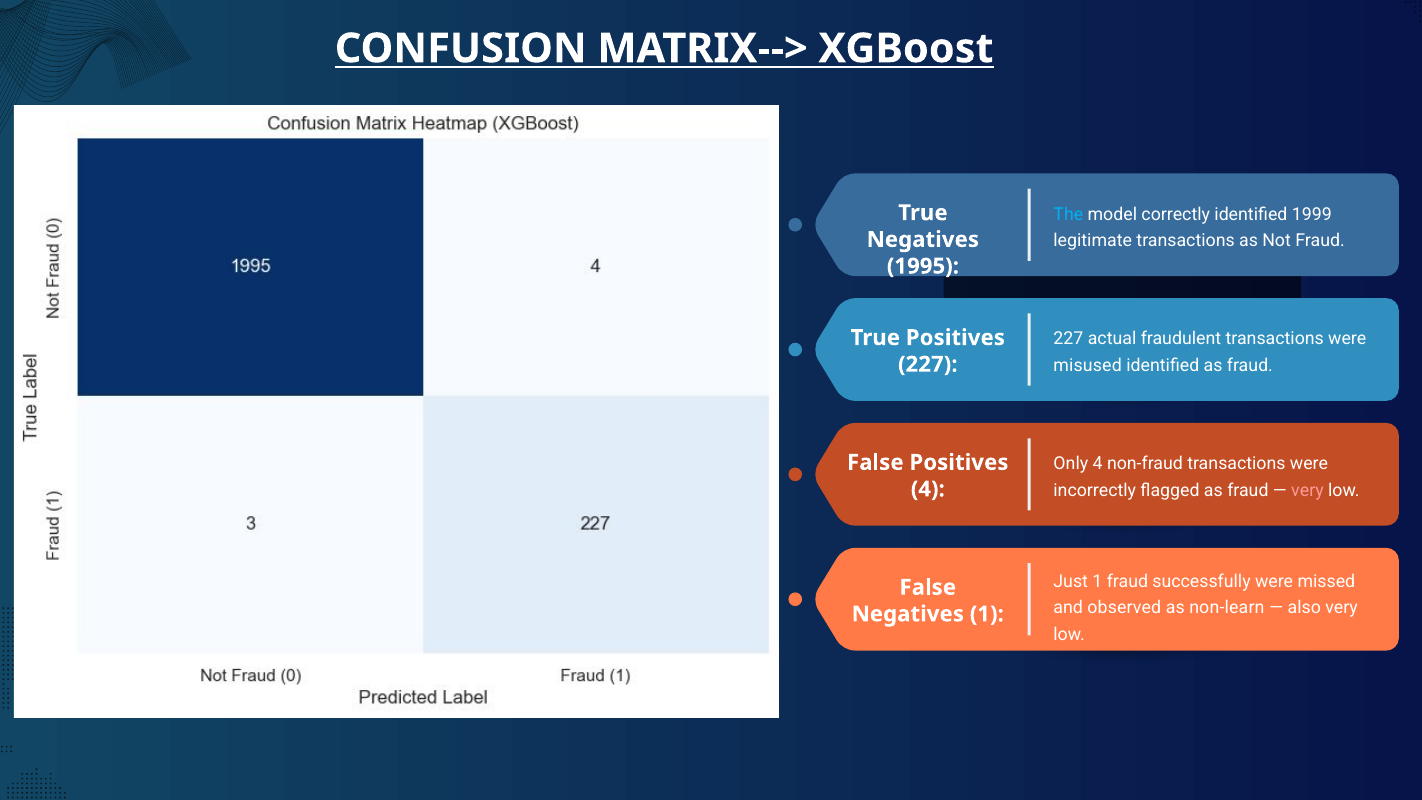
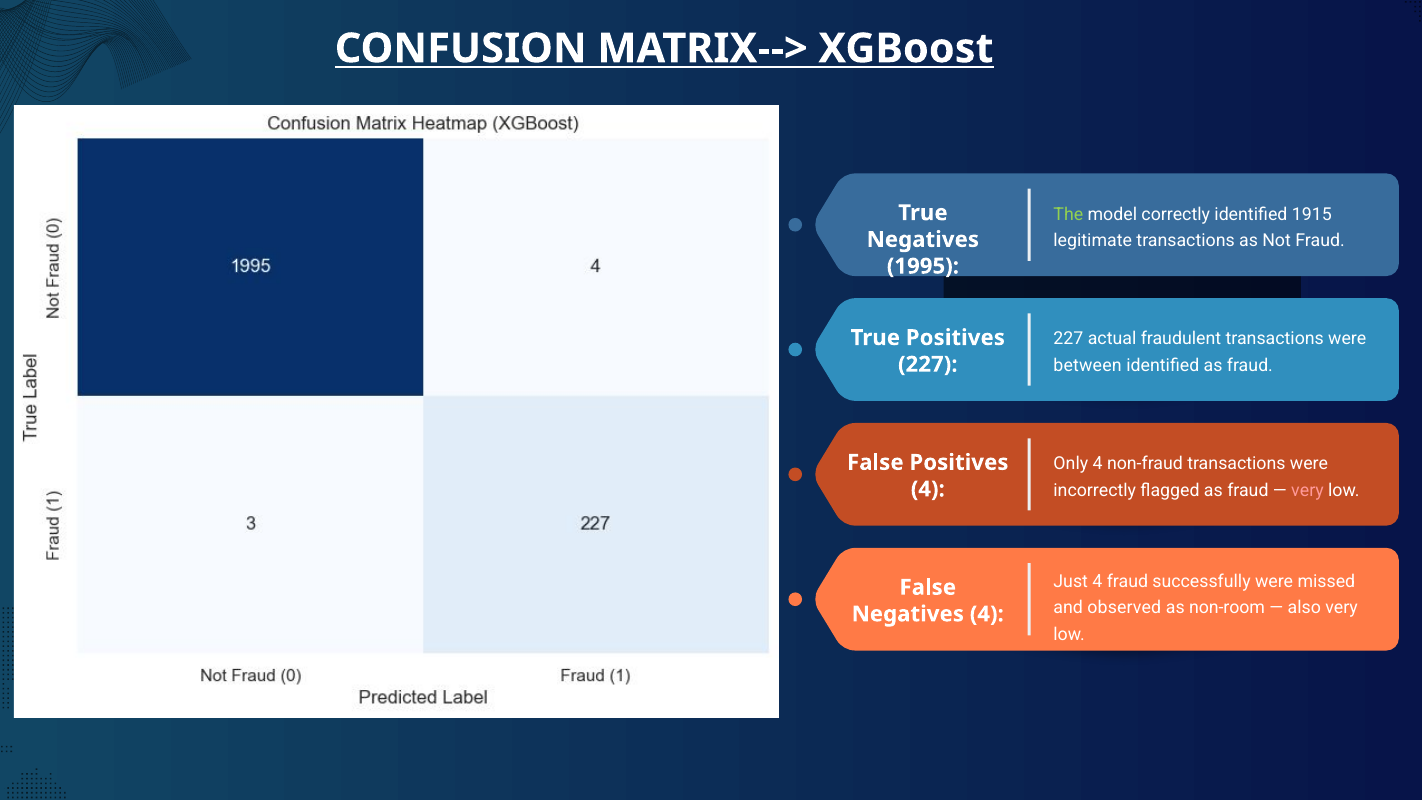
The colour: light blue -> light green (1068, 214)
1999: 1999 -> 1915 (1312, 214)
misused: misused -> between (1088, 366)
Just 1: 1 -> 4 (1097, 581)
non-learn: non-learn -> non-room (1227, 608)
Negatives 1: 1 -> 4 (987, 614)
